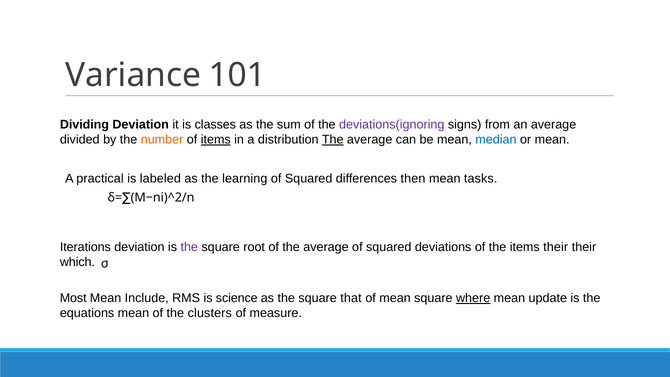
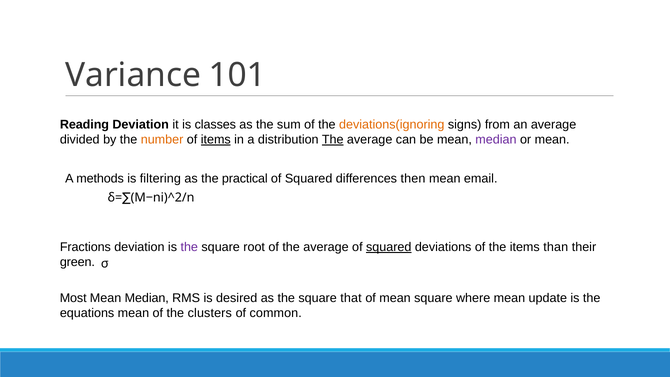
Dividing: Dividing -> Reading (84, 125)
deviations(ignoring colour: purple -> orange (392, 125)
median colour: blue -> purple (496, 140)
practical: practical -> methods (100, 178)
labeled: labeled -> filtering (160, 178)
learning: learning -> practical (245, 178)
tasks: tasks -> email (481, 178)
Iterations: Iterations -> Fractions (85, 247)
squared underline: none -> present (389, 247)
items their: their -> than (556, 247)
which: which -> green (77, 262)
Include: Include -> Median (147, 298)
science: science -> desired (237, 298)
where underline: present -> none (473, 298)
measure: measure -> common (276, 313)
